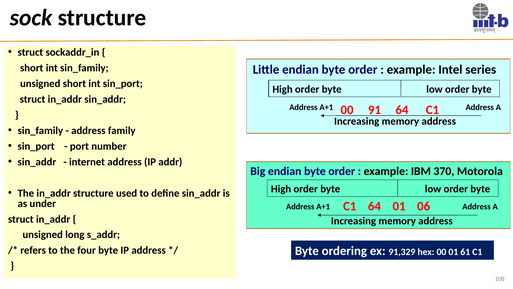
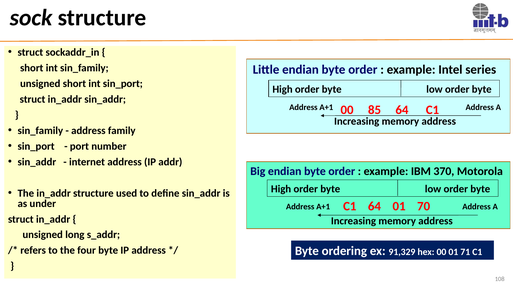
91: 91 -> 85 (375, 110)
06: 06 -> 70 (424, 206)
61: 61 -> 71 (465, 252)
